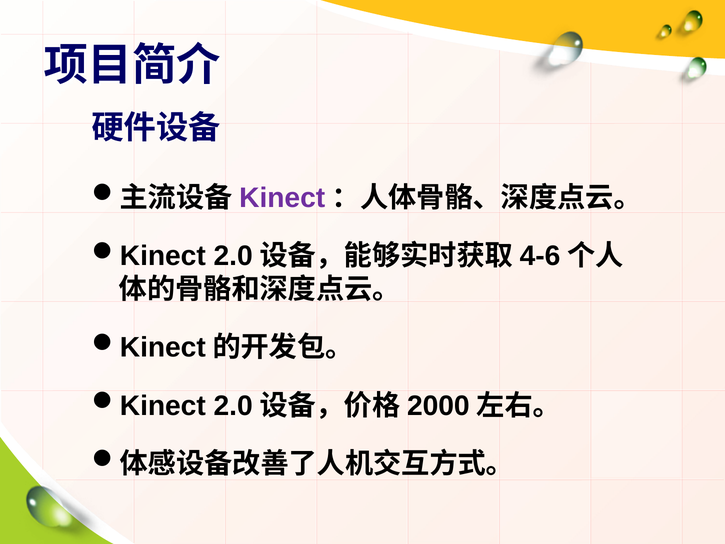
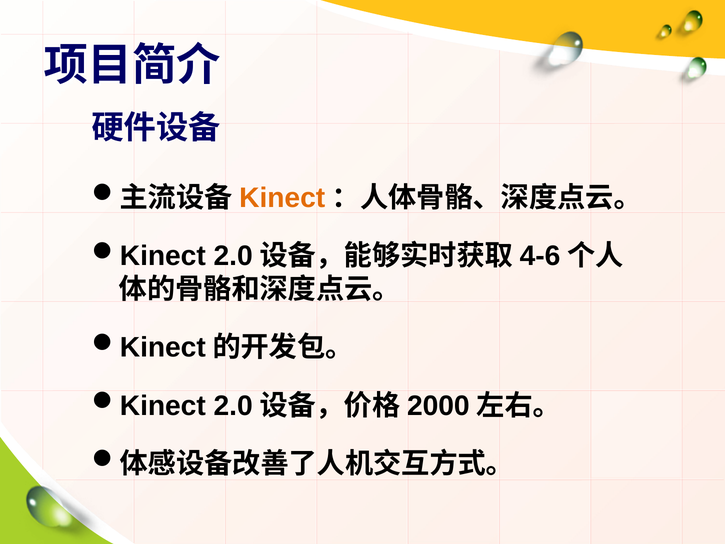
Kinect colour: purple -> orange (282, 198)
